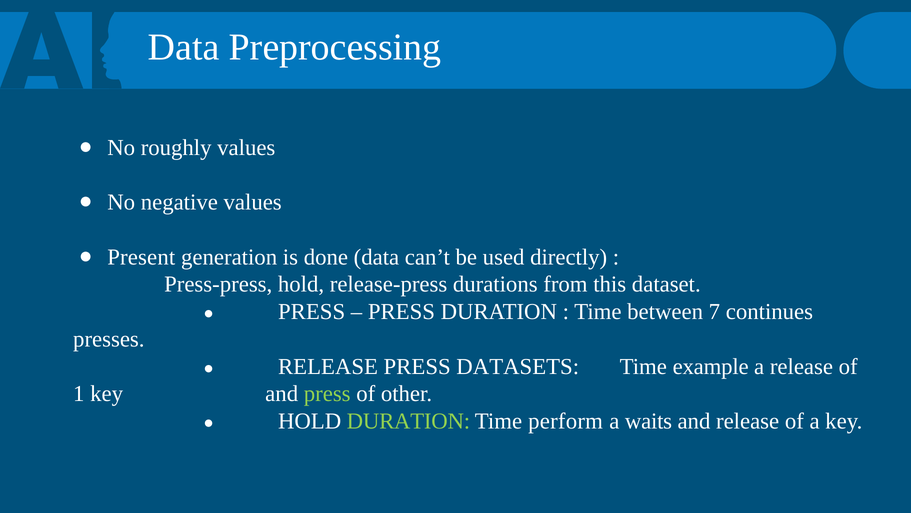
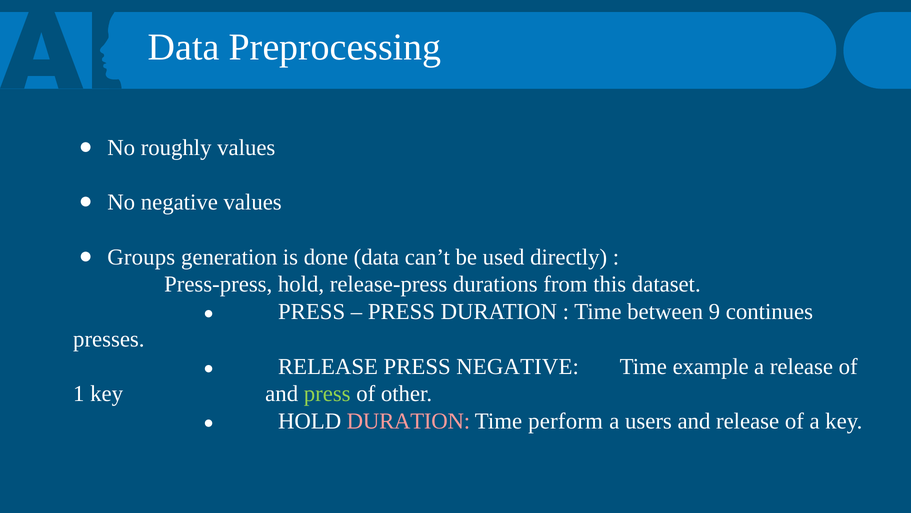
Present: Present -> Groups (141, 257)
7: 7 -> 9 (714, 311)
PRESS DATASETS: DATASETS -> NEGATIVE (518, 366)
DURATION colour: light green -> pink (408, 421)
waits: waits -> users (648, 421)
